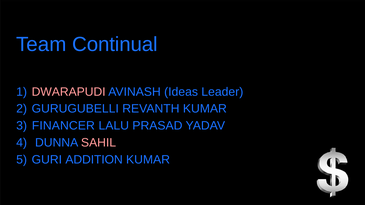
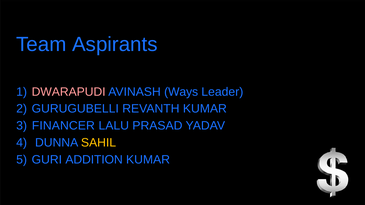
Continual: Continual -> Aspirants (115, 44)
Ideas: Ideas -> Ways (181, 92)
SAHIL colour: pink -> yellow (99, 143)
